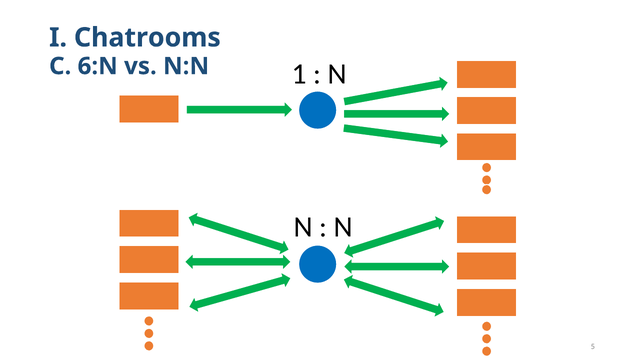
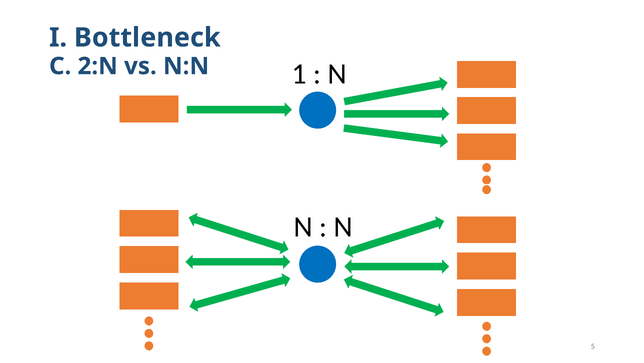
Chatrooms: Chatrooms -> Bottleneck (147, 38)
6:N: 6:N -> 2:N (98, 66)
